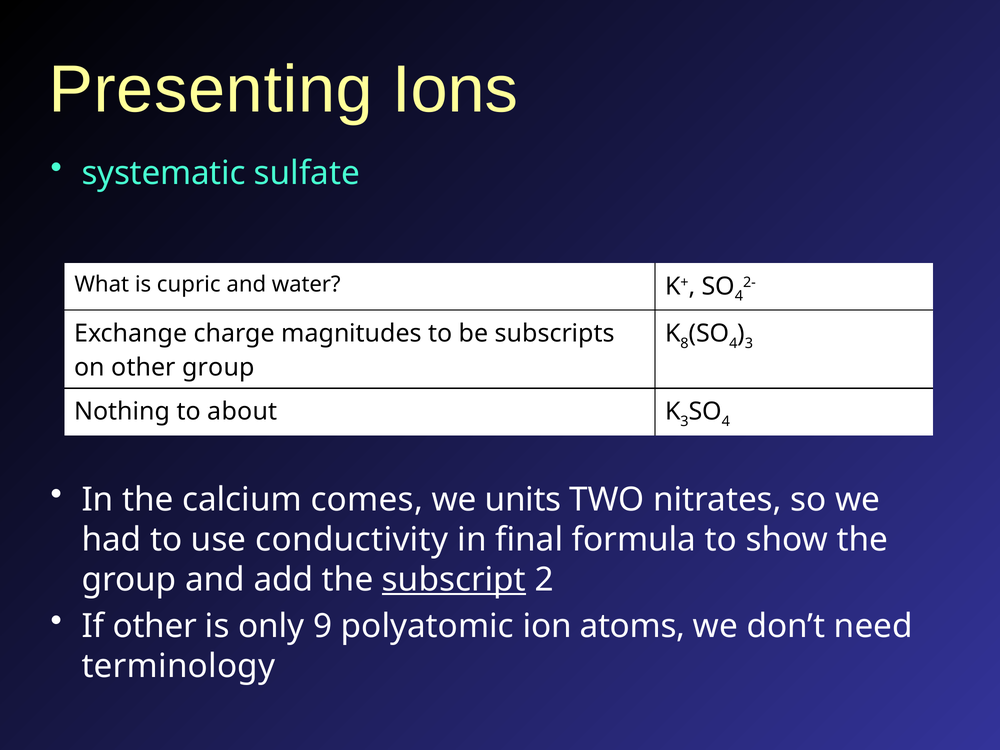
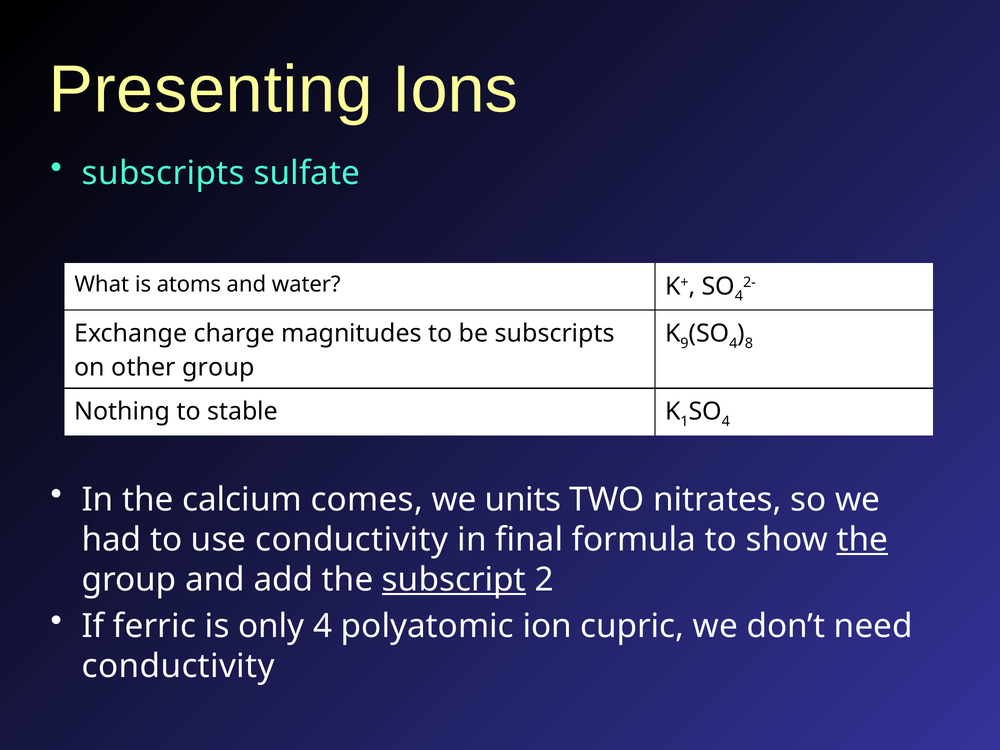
systematic: systematic -> subscripts (163, 173)
cupric: cupric -> atoms (189, 284)
8: 8 -> 9 (684, 343)
3: 3 -> 8 (749, 343)
about: about -> stable (243, 412)
3: 3 -> 1 (684, 421)
the underline: none -> present (862, 540)
If other: other -> ferric (155, 626)
only 9: 9 -> 4 (323, 626)
atoms: atoms -> cupric (632, 626)
terminology: terminology -> conductivity (178, 666)
